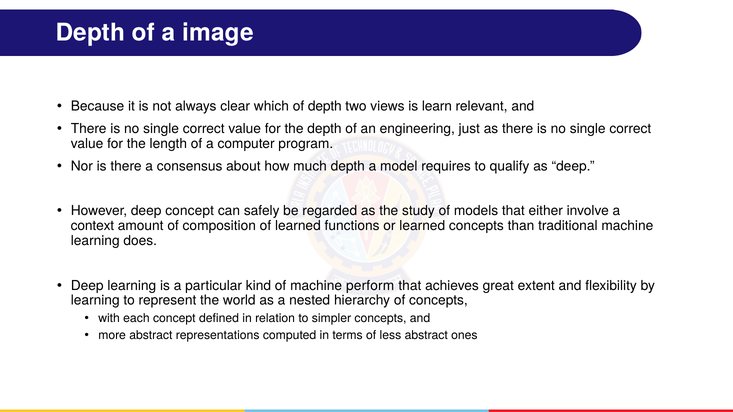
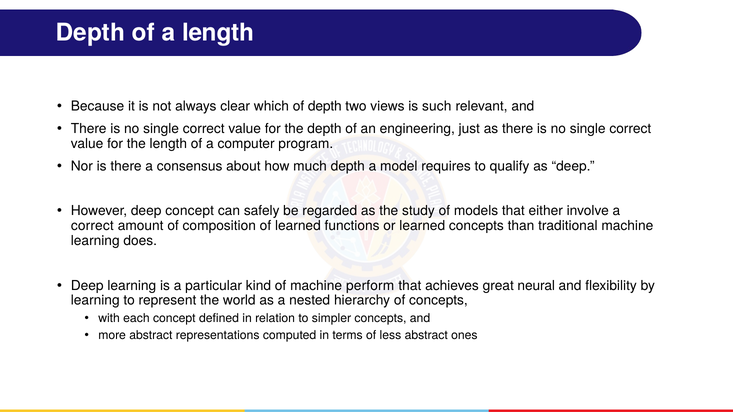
a image: image -> length (218, 32)
learn: learn -> such (437, 106)
context: context -> correct (92, 226)
extent: extent -> neural (536, 286)
